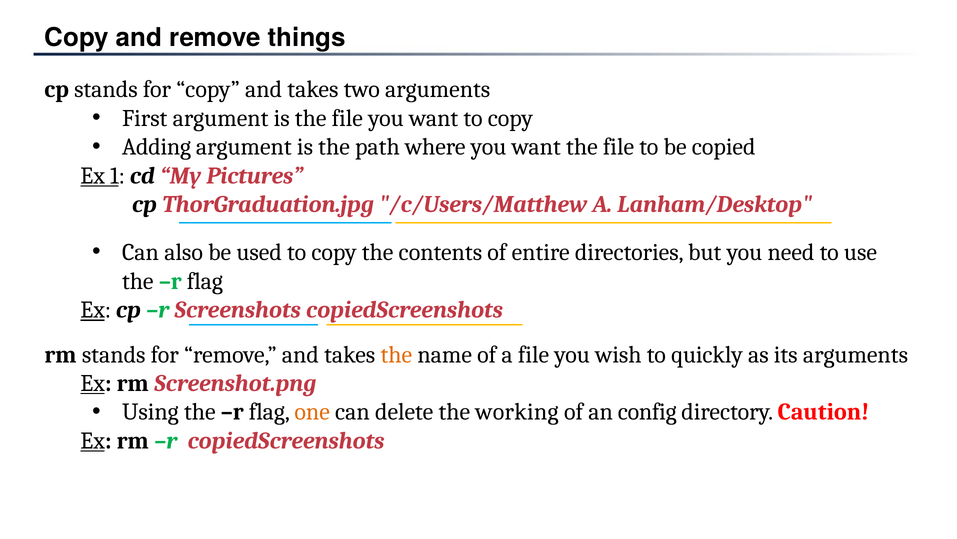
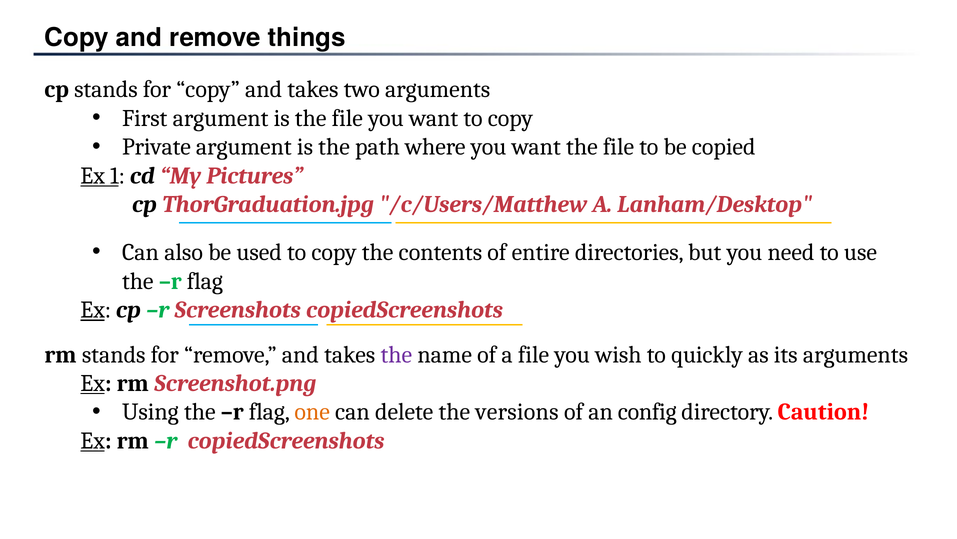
Adding: Adding -> Private (156, 147)
the colour: orange -> purple (396, 354)
working: working -> versions (517, 412)
